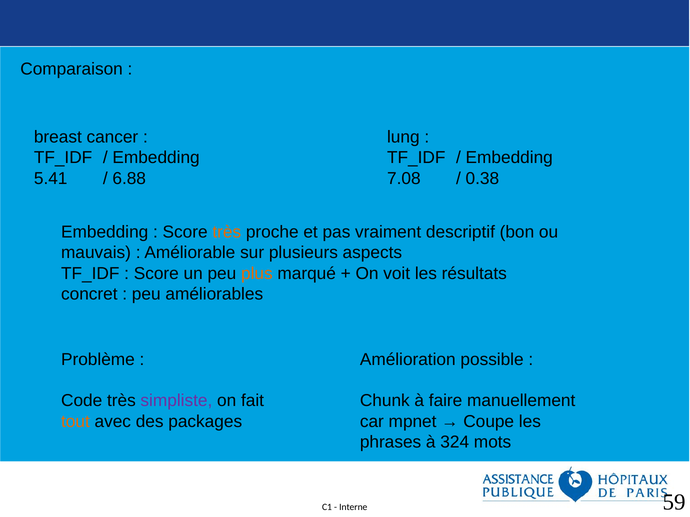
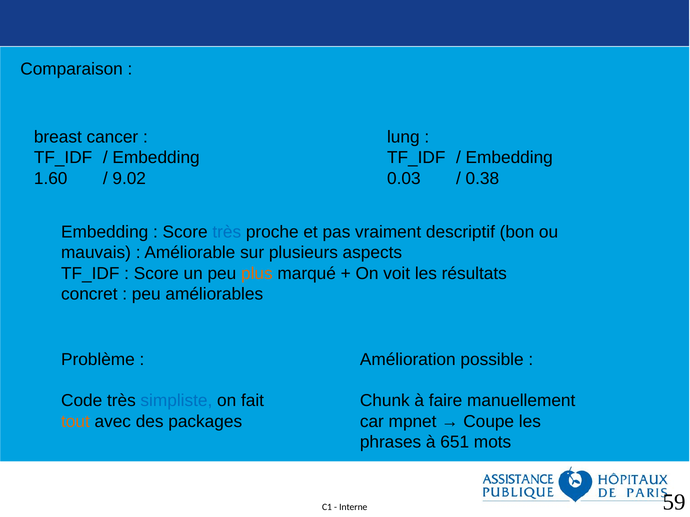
5.41: 5.41 -> 1.60 (51, 179)
6.88: 6.88 -> 9.02 (129, 179)
7.08: 7.08 -> 0.03 (404, 179)
très colour: orange -> blue (227, 232)
simpliste colour: purple -> blue (176, 401)
324: 324 -> 651 (455, 443)
